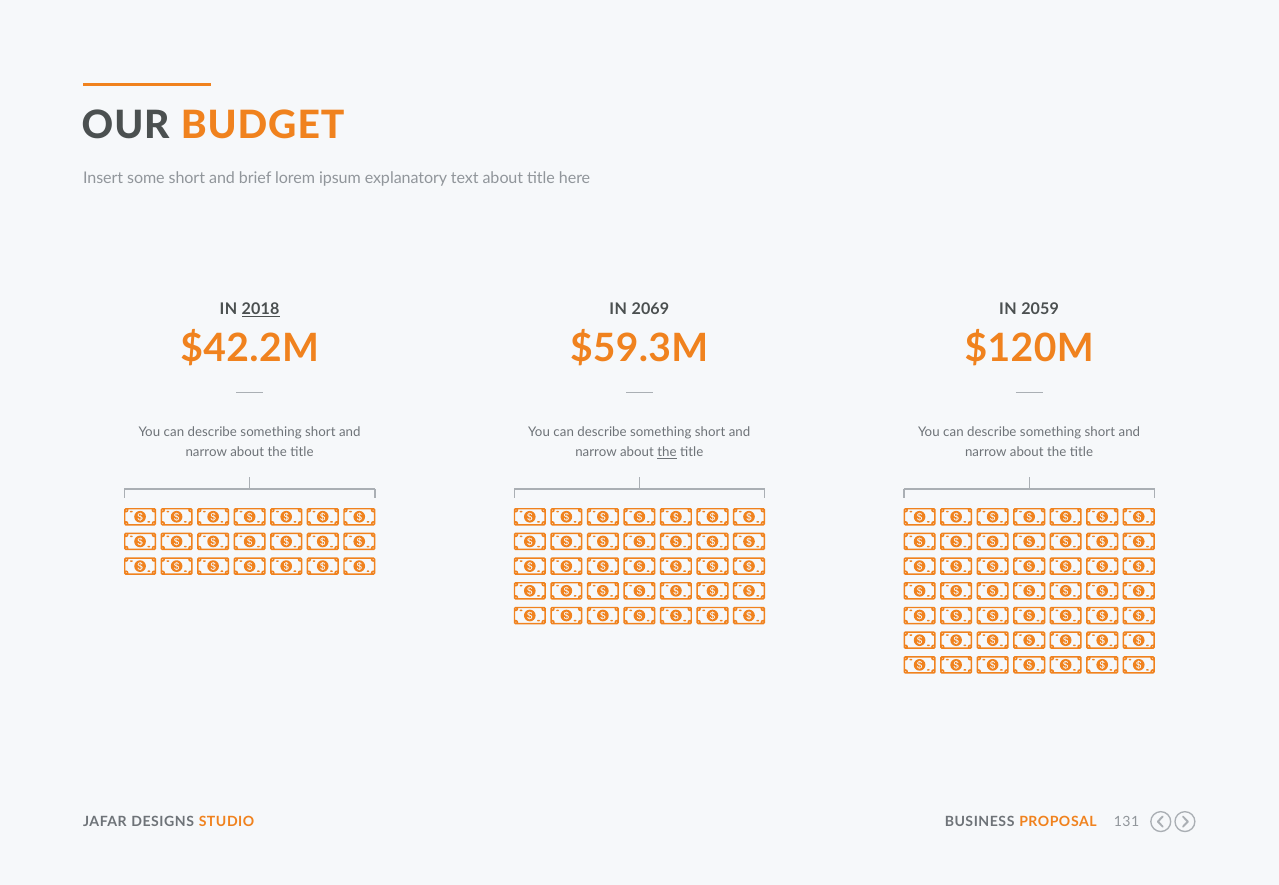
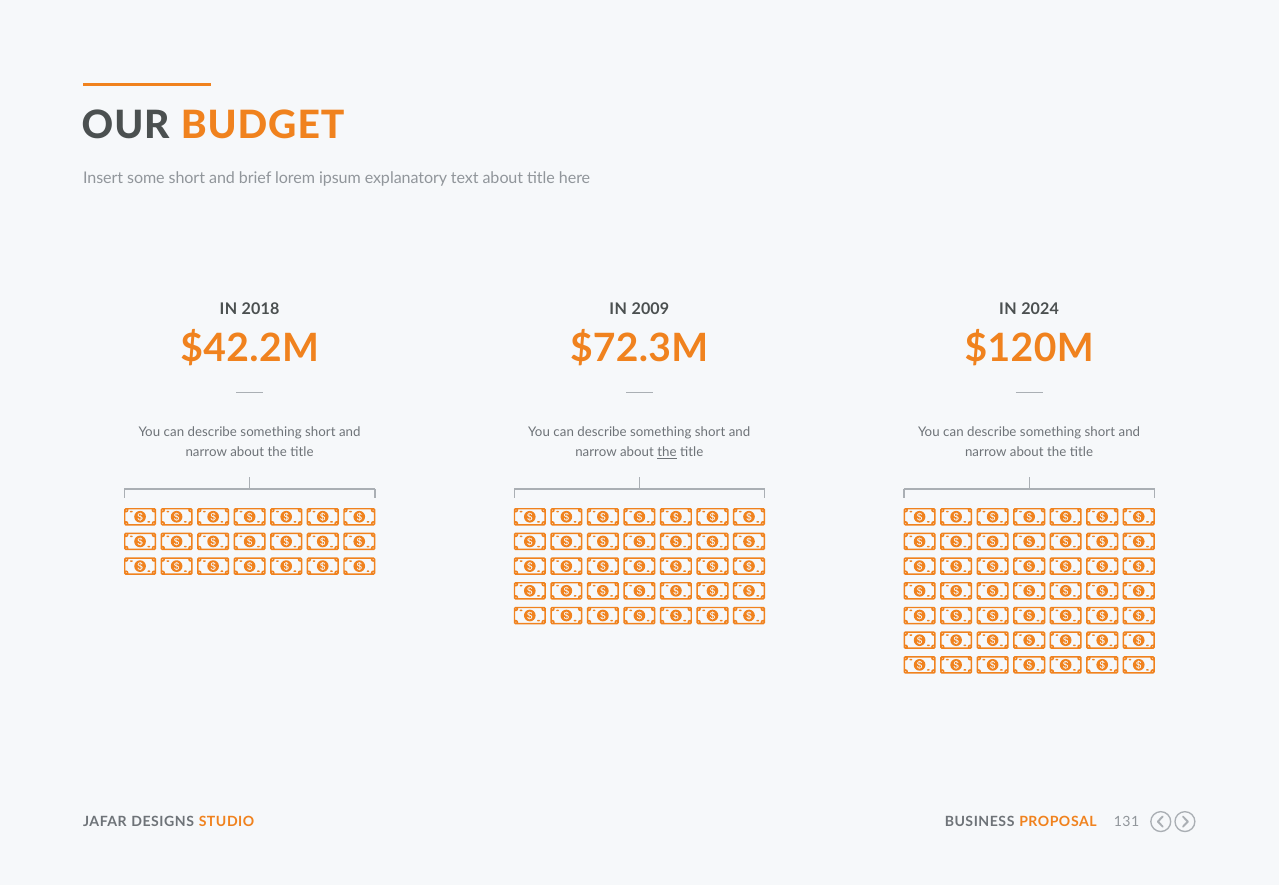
2018 underline: present -> none (261, 310)
2069: 2069 -> 2009 (650, 310)
2059: 2059 -> 2024 (1040, 310)
$59.3M: $59.3M -> $72.3M (639, 349)
